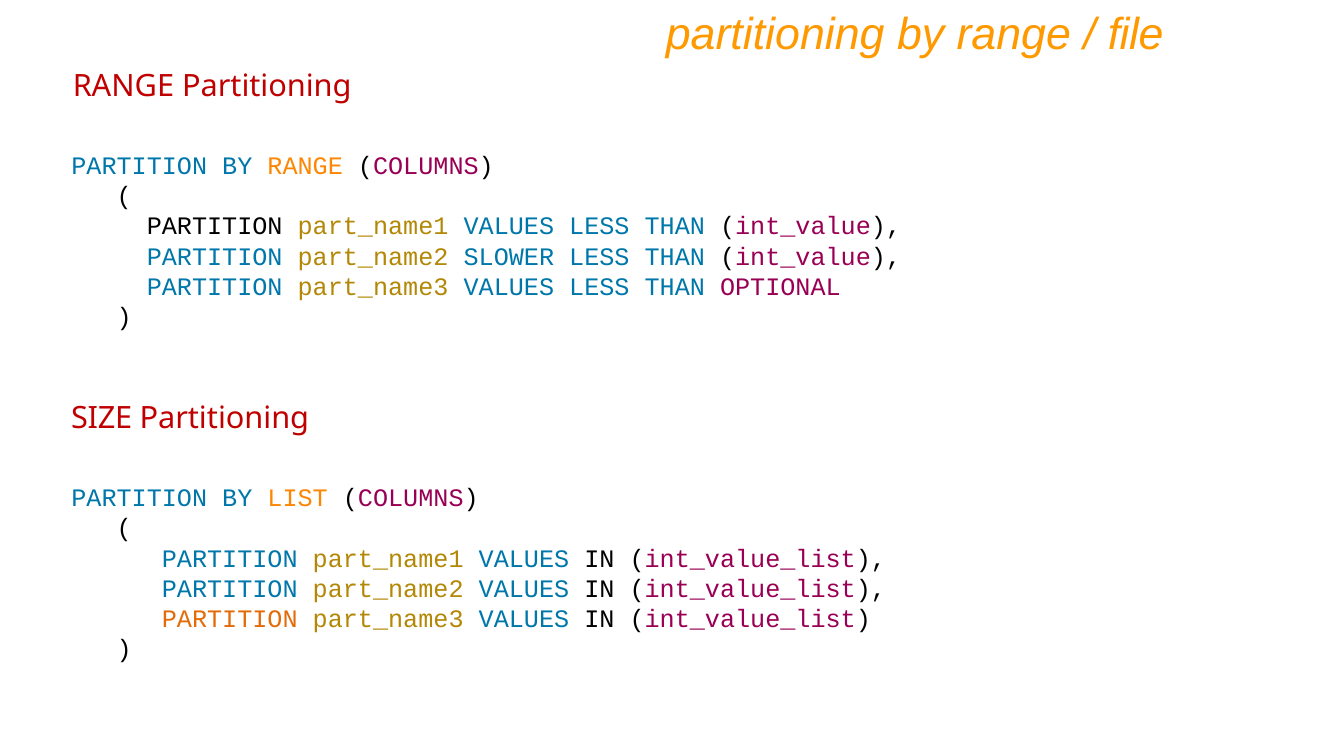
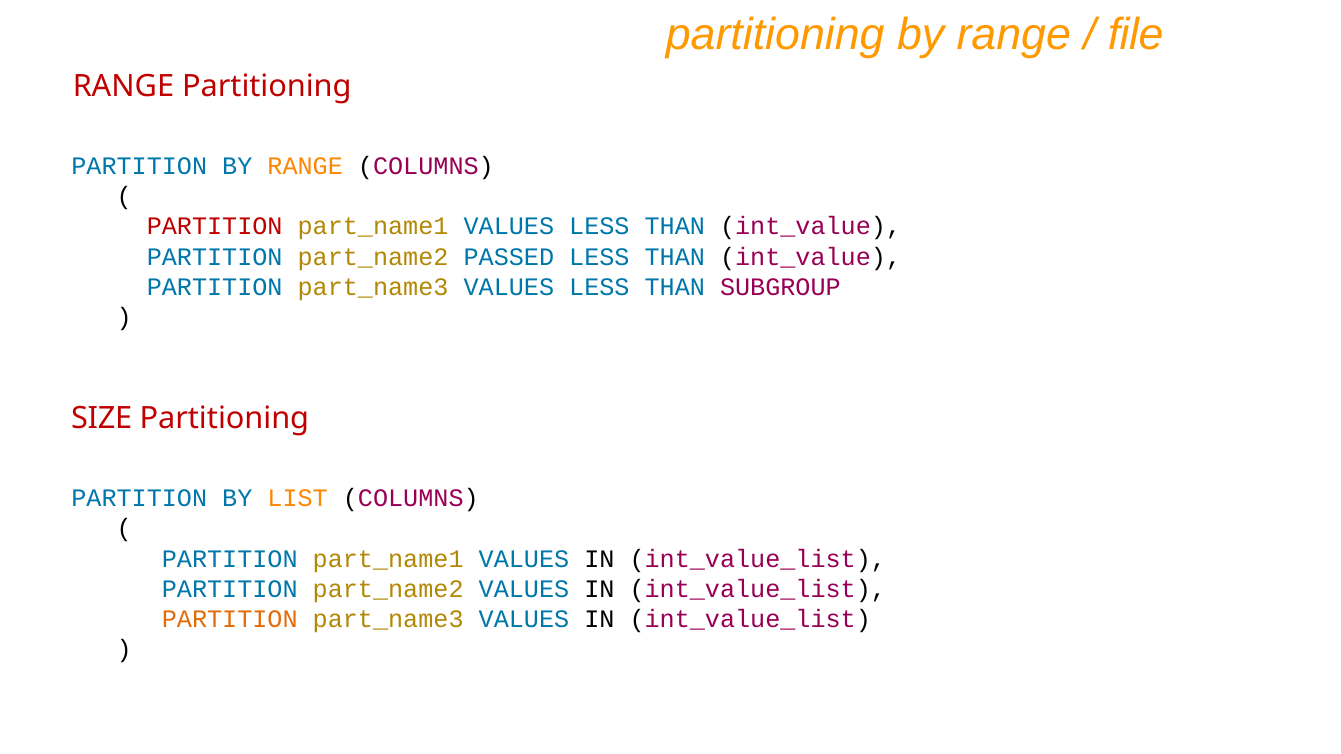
PARTITION colour: black -> red (215, 227)
SLOWER: SLOWER -> PASSED (509, 257)
OPTIONAL: OPTIONAL -> SUBGROUP (780, 287)
